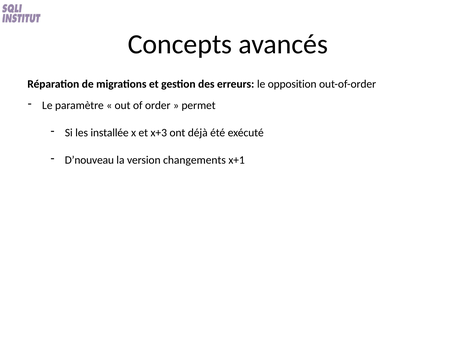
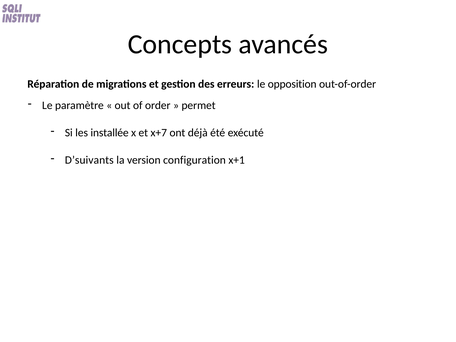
x+3: x+3 -> x+7 (159, 133)
D’nouveau: D’nouveau -> D’suivants (89, 160)
changements: changements -> configuration (194, 160)
